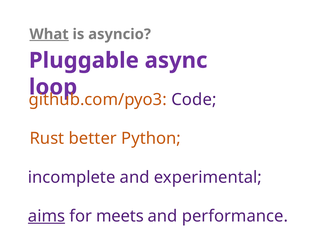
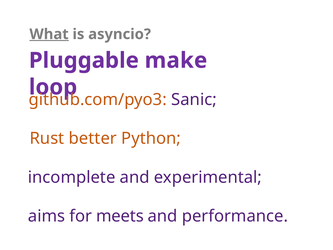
async: async -> make (176, 60)
Code: Code -> Sanic (194, 100)
aims underline: present -> none (47, 216)
